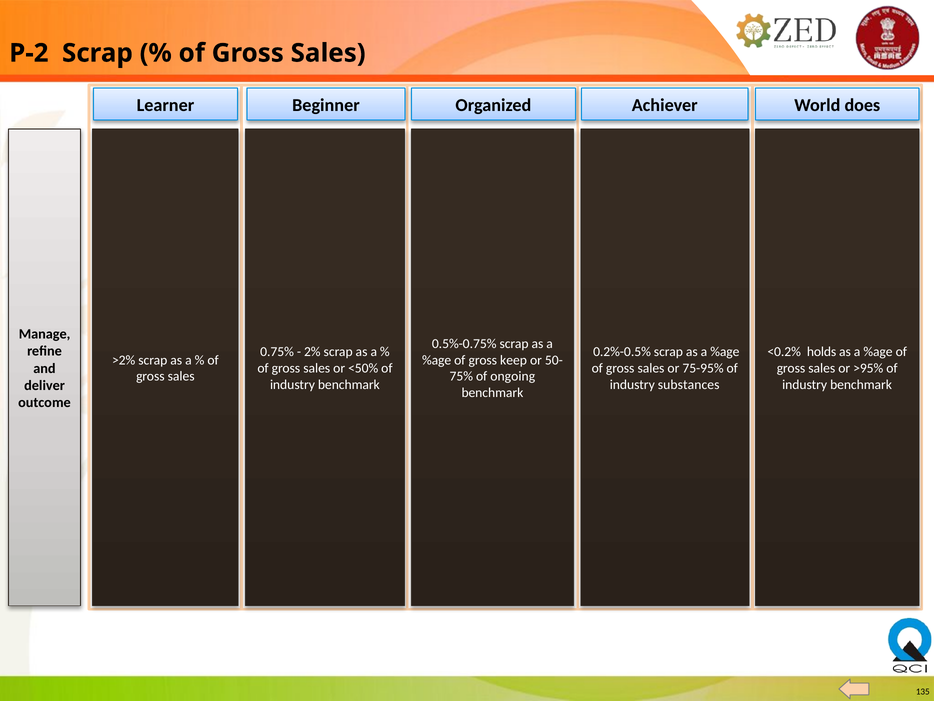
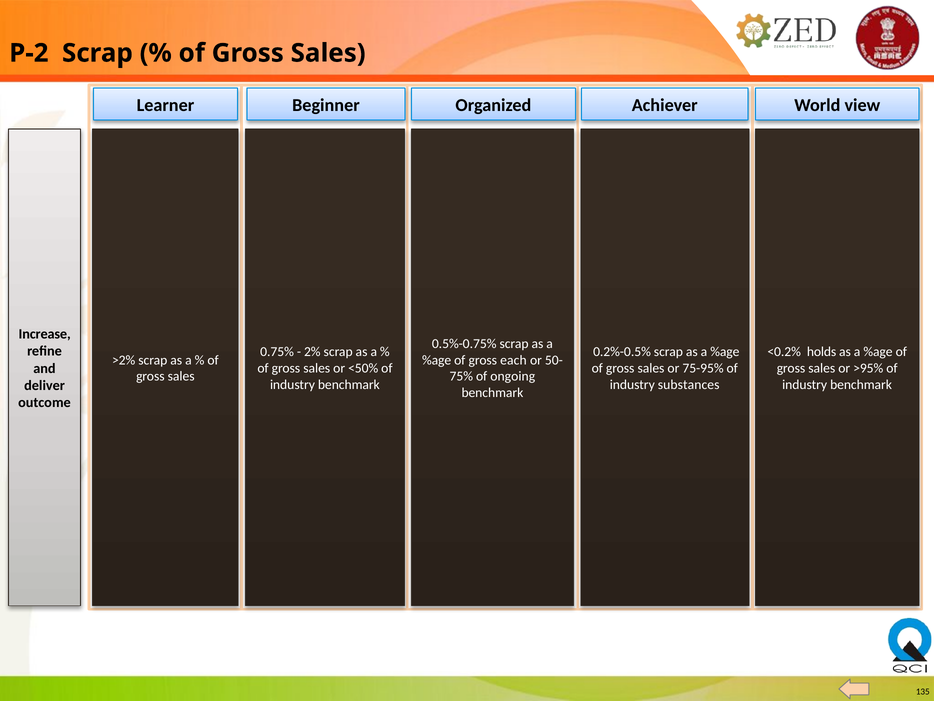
does: does -> view (862, 105)
Manage: Manage -> Increase (45, 334)
keep: keep -> each (513, 360)
